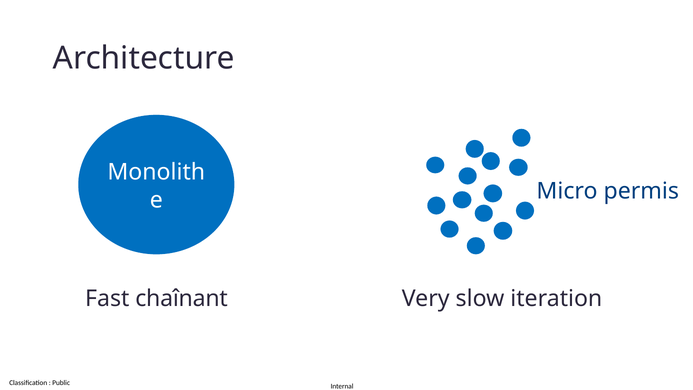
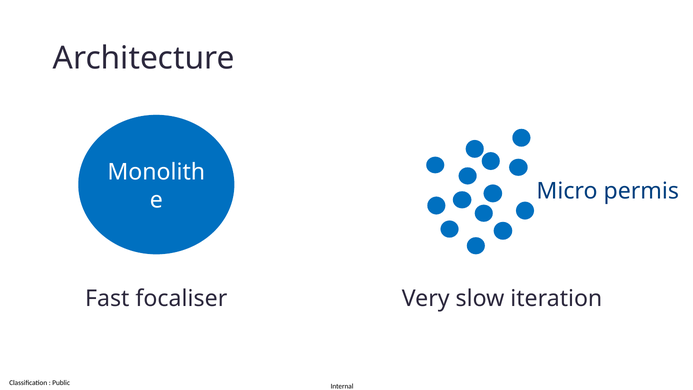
chaînant: chaînant -> focaliser (181, 298)
